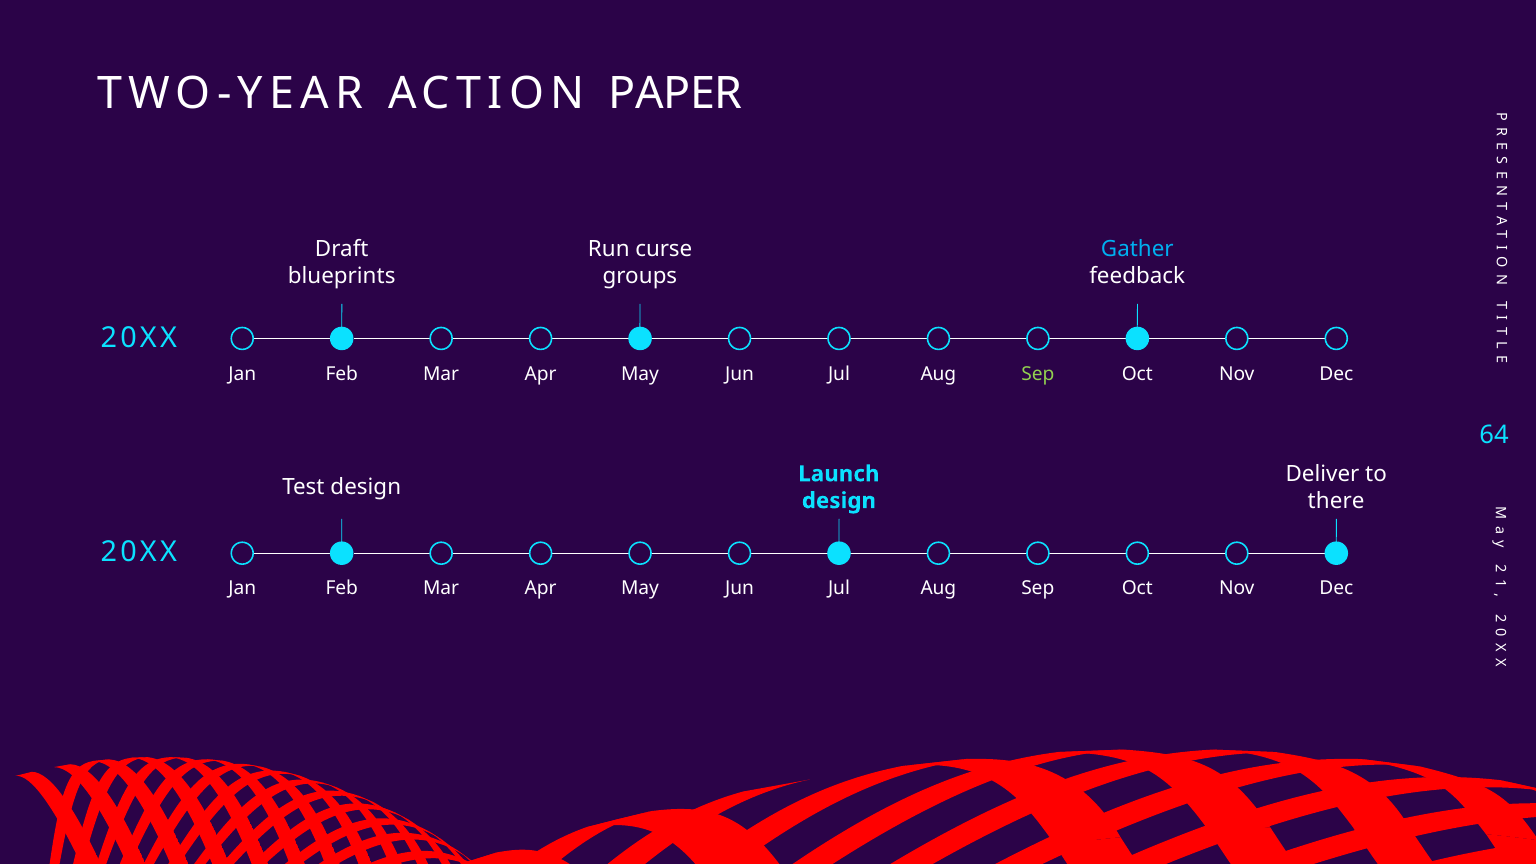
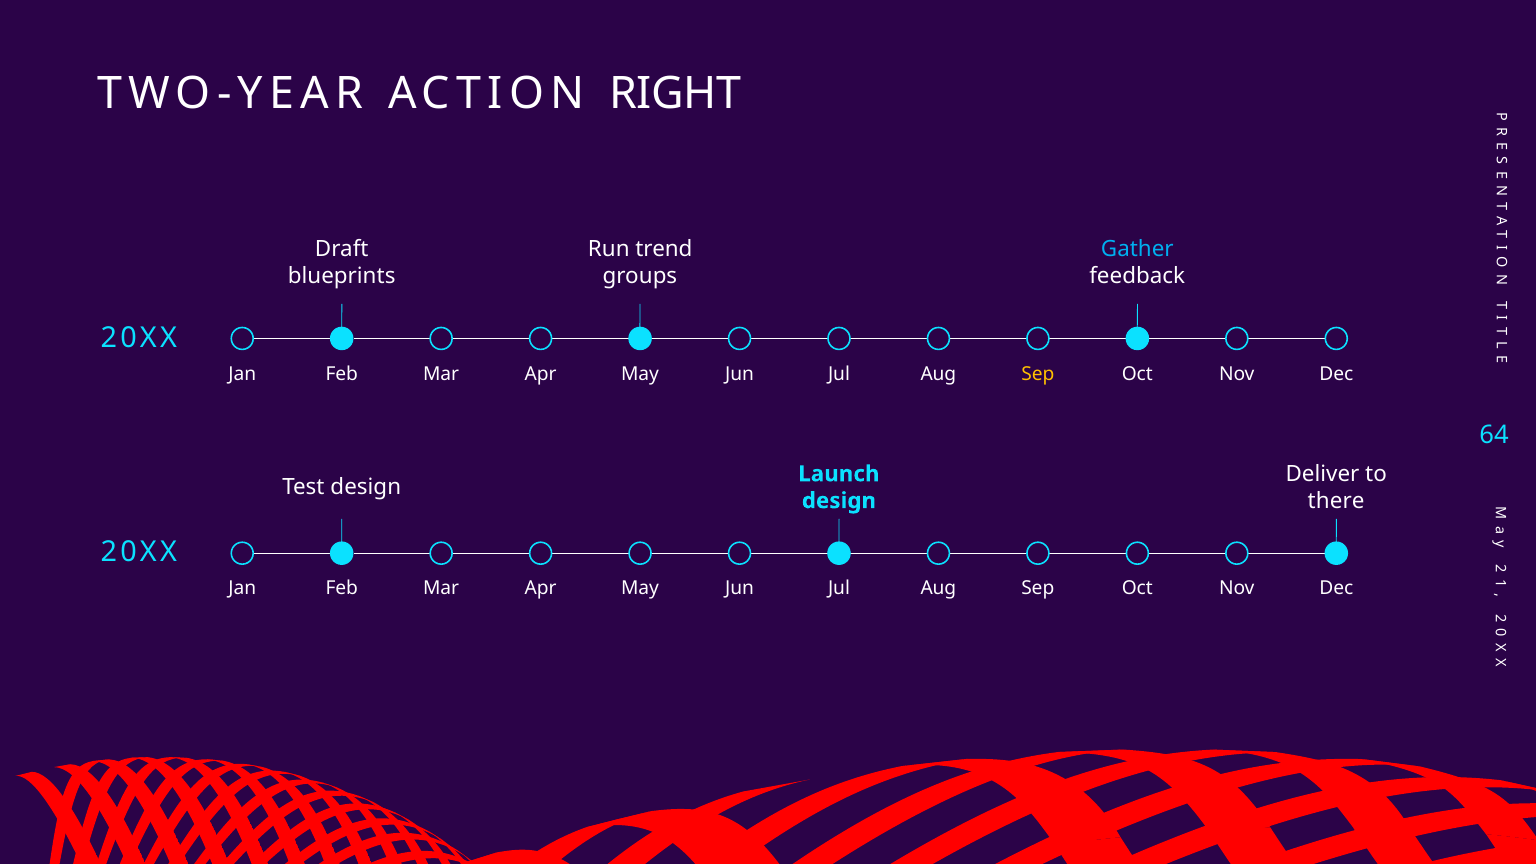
PAPER: PAPER -> RIGHT (675, 94)
curse: curse -> trend (664, 249)
Sep colour: light green -> yellow (1038, 374)
